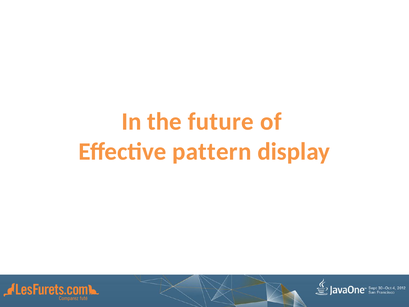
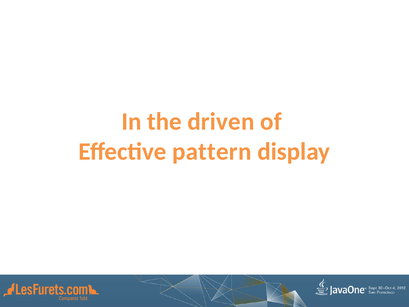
future: future -> driven (221, 121)
